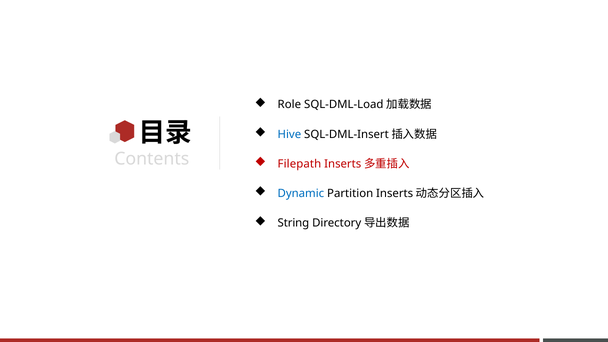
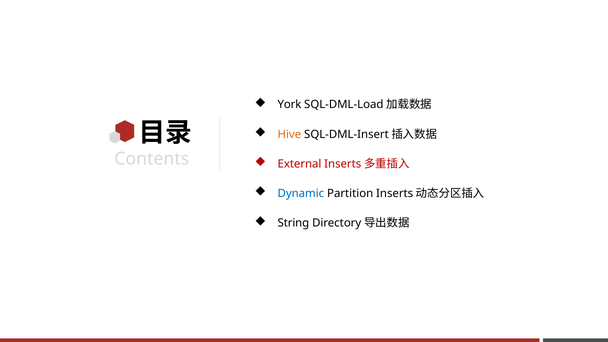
Role: Role -> York (289, 105)
Hive colour: blue -> orange (289, 134)
Filepath: Filepath -> External (299, 164)
